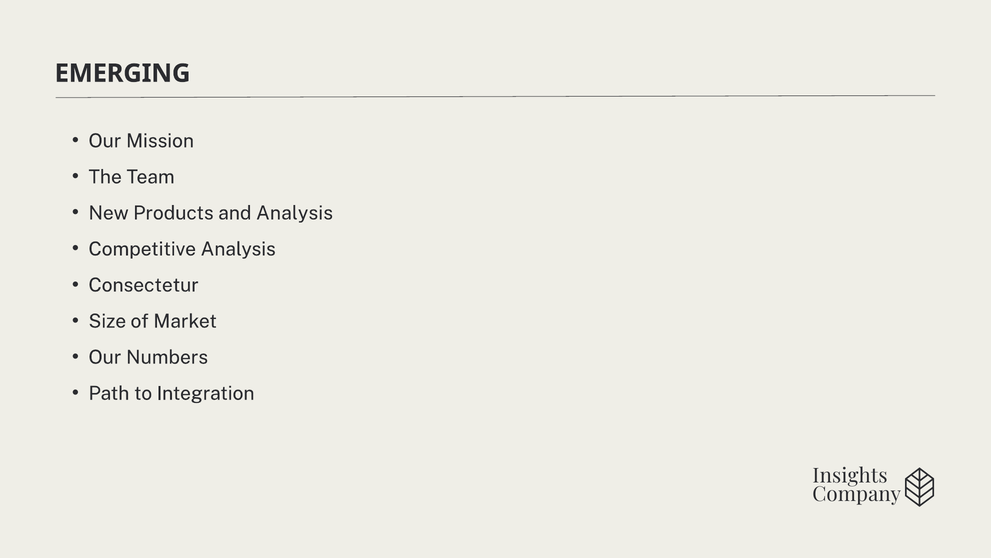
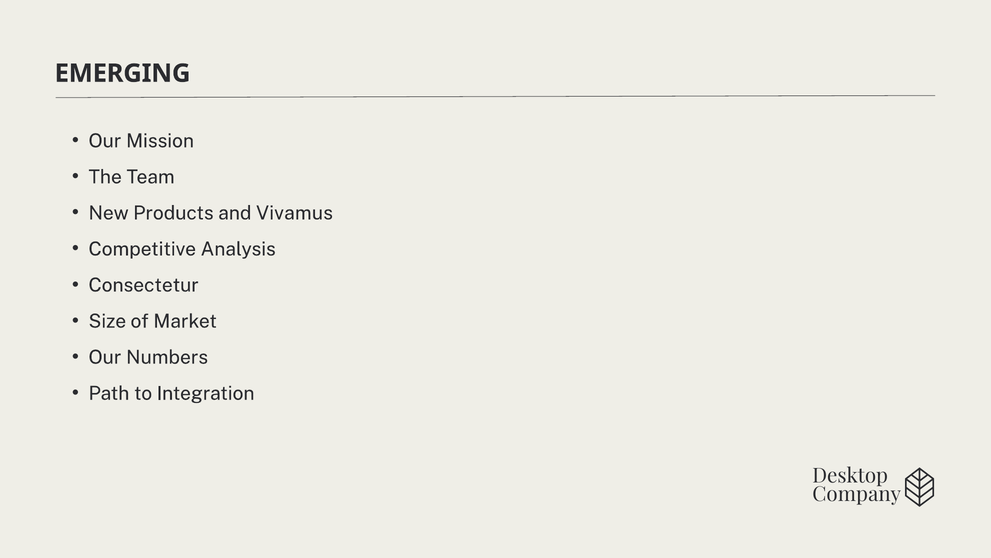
and Analysis: Analysis -> Vivamus (295, 213)
Insights: Insights -> Desktop (850, 475)
